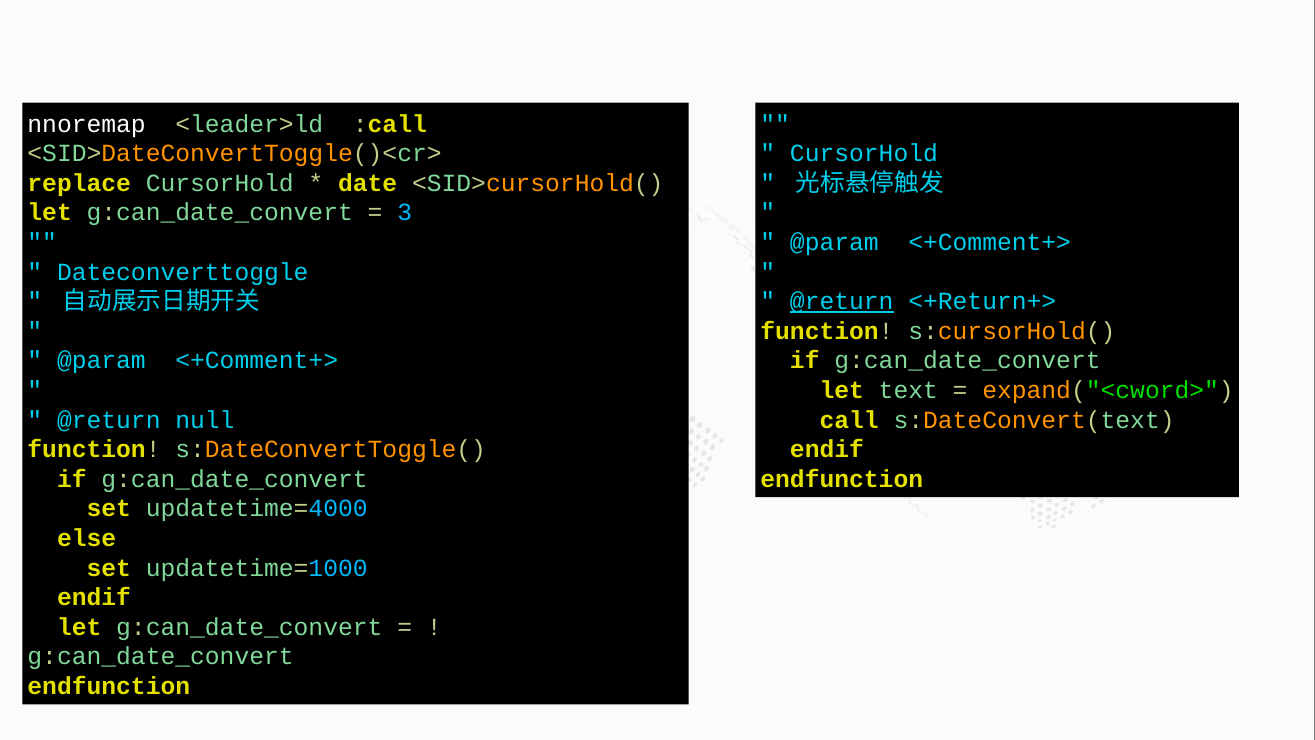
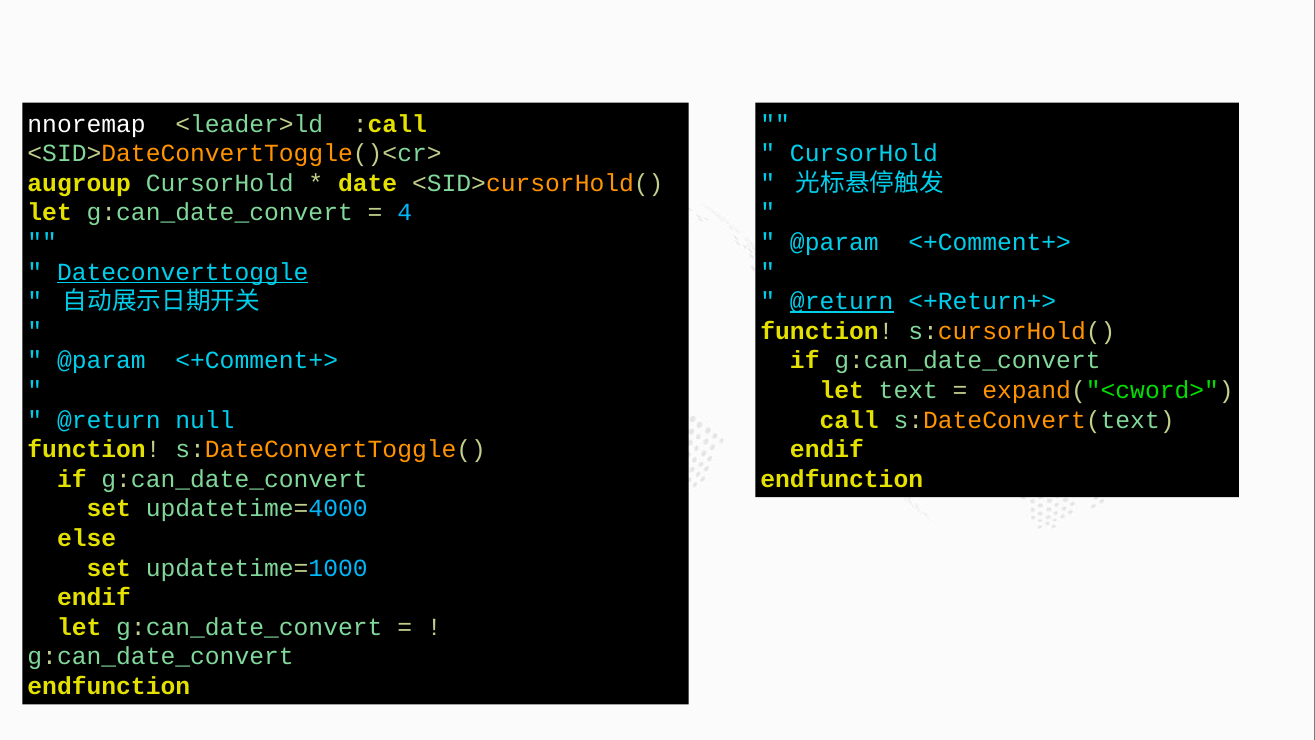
replace: replace -> augroup (79, 183)
3: 3 -> 4 (405, 213)
Dateconverttoggle underline: none -> present (183, 272)
